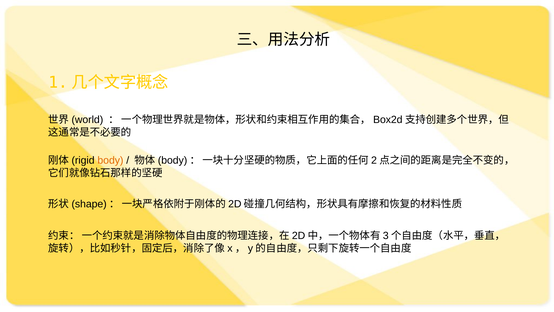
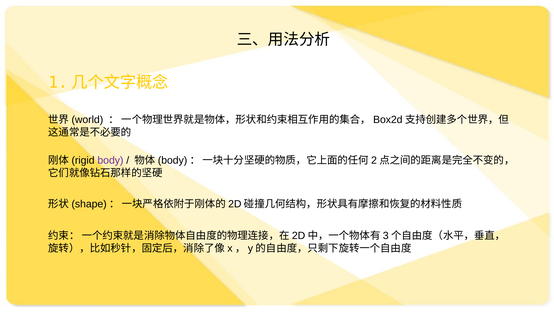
body colour: orange -> purple (110, 160)
